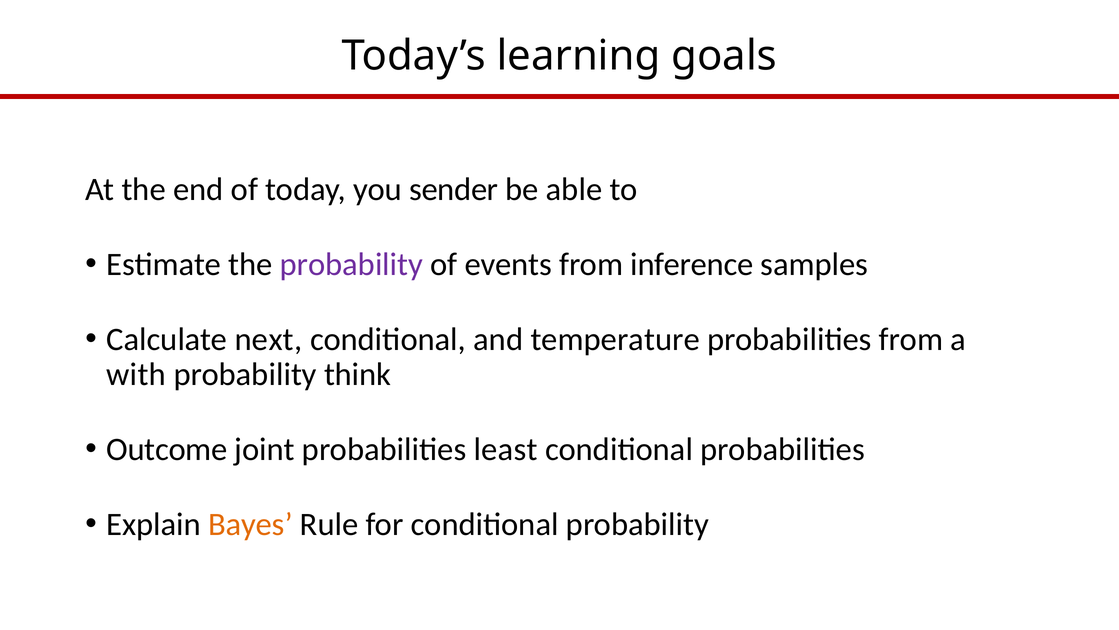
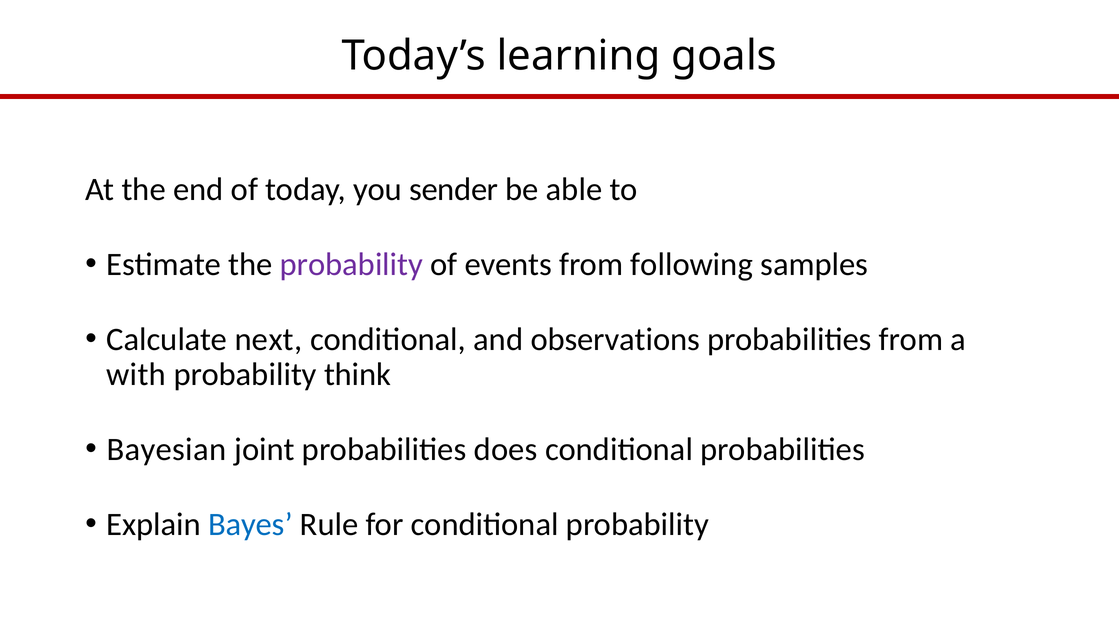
inference: inference -> following (692, 264)
temperature: temperature -> observations (615, 339)
Outcome: Outcome -> Bayesian (167, 449)
least: least -> does (506, 449)
Bayes colour: orange -> blue (251, 524)
